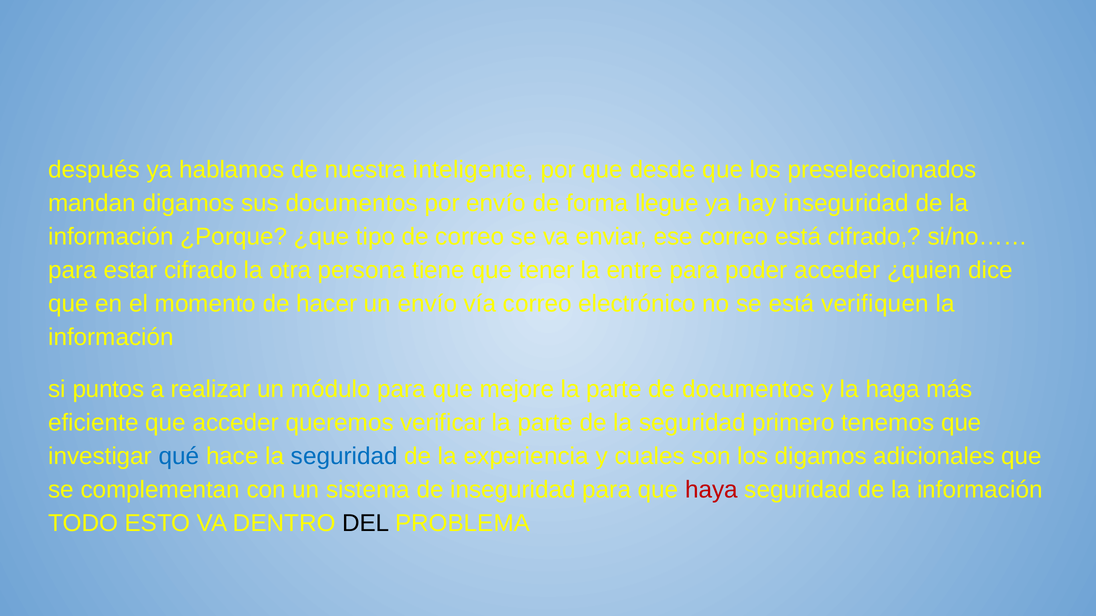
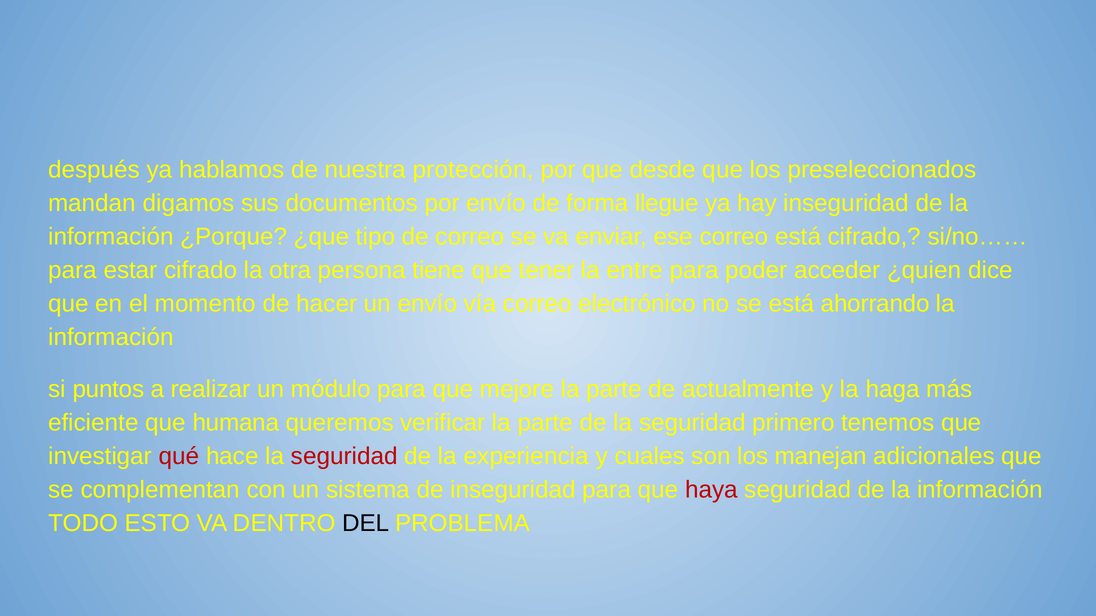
inteligente: inteligente -> protección (473, 170)
verifiquen: verifiquen -> ahorrando (875, 304)
de documentos: documentos -> actualmente (748, 389)
que acceder: acceder -> humana (236, 423)
qué colour: blue -> red (179, 457)
seguridad colour: blue -> red (344, 457)
los digamos: digamos -> manejan (821, 457)
